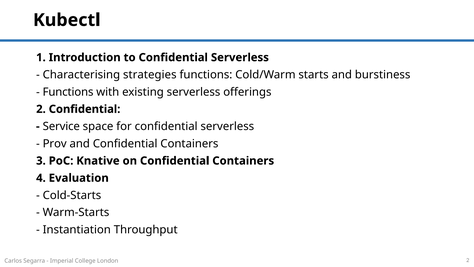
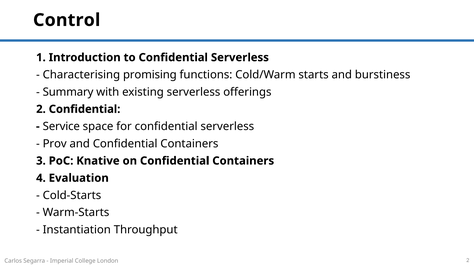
Kubectl: Kubectl -> Control (67, 20)
strategies: strategies -> promising (150, 75)
Functions: Functions -> Summary (68, 92)
